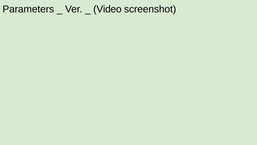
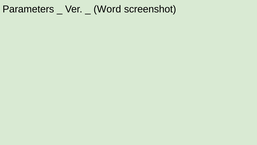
Video: Video -> Word (107, 9)
